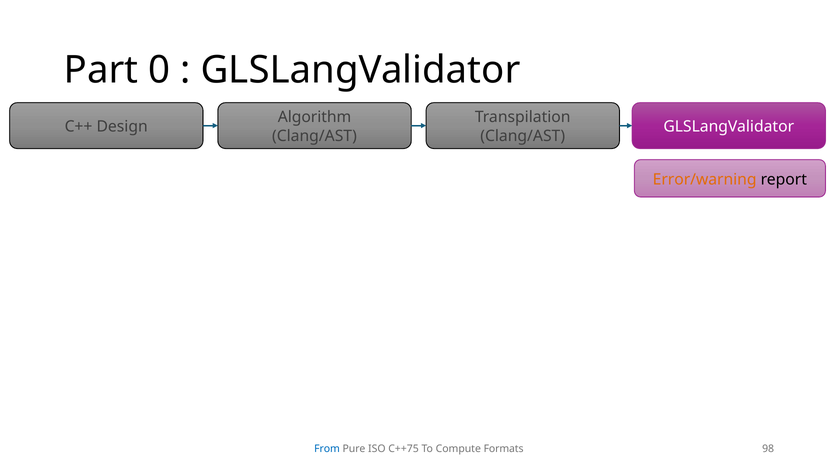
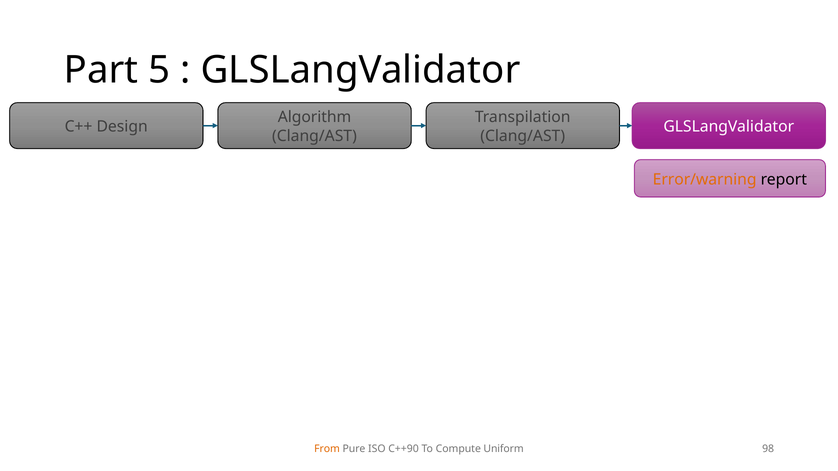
0: 0 -> 5 (159, 70)
From colour: blue -> orange (327, 449)
C++75: C++75 -> C++90 (404, 449)
Formats: Formats -> Uniform (504, 449)
